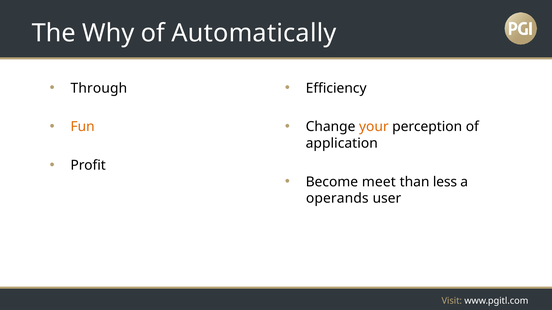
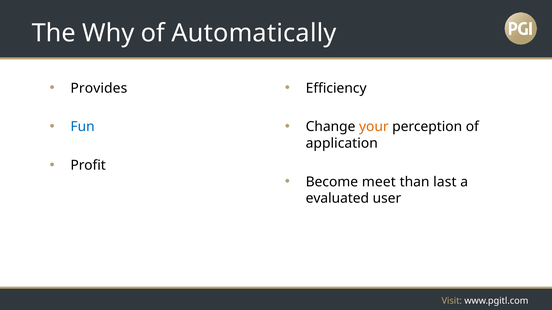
Through: Through -> Provides (99, 88)
Fun colour: orange -> blue (83, 127)
less: less -> last (445, 182)
operands: operands -> evaluated (337, 199)
